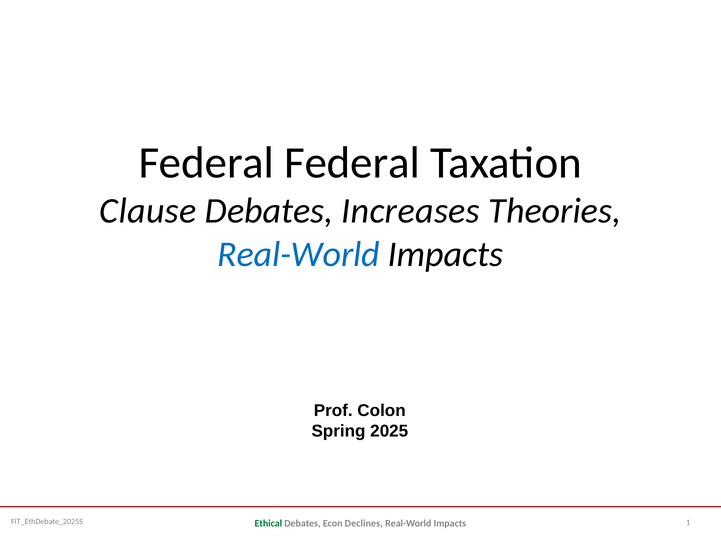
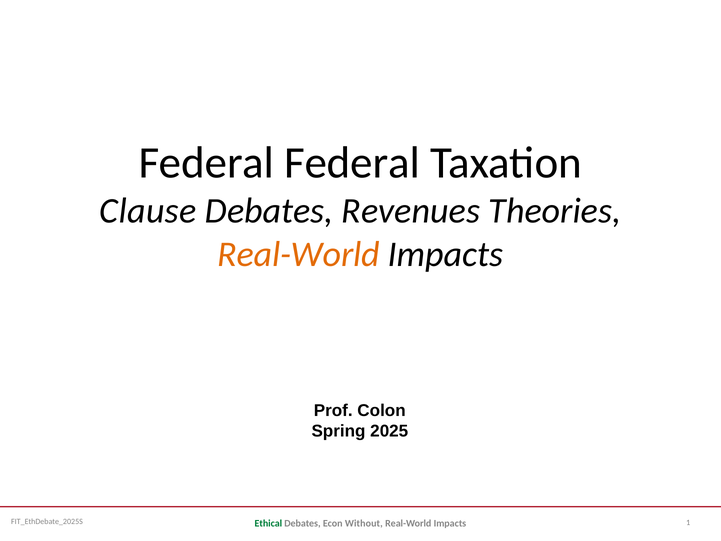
Increases: Increases -> Revenues (411, 211)
Real-World colour: blue -> orange (299, 254)
Declines: Declines -> Without (364, 523)
